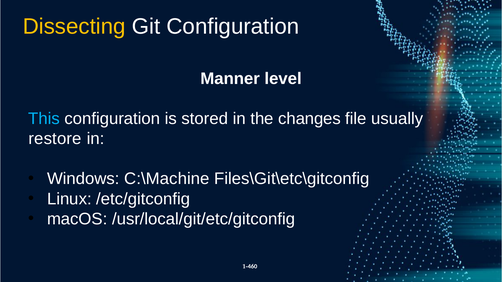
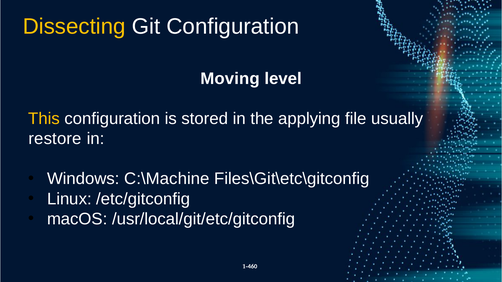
Manner: Manner -> Moving (230, 79)
This colour: light blue -> yellow (44, 119)
changes: changes -> applying (309, 119)
